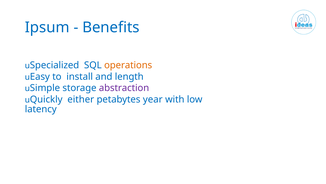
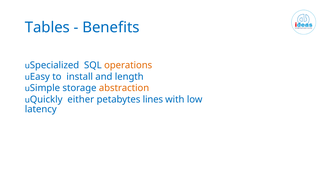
Ipsum: Ipsum -> Tables (47, 27)
abstraction colour: purple -> orange (124, 88)
year: year -> lines (153, 99)
